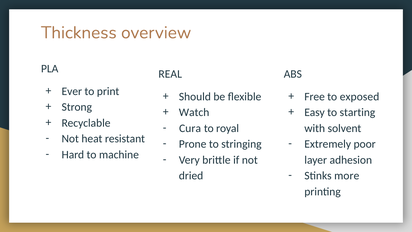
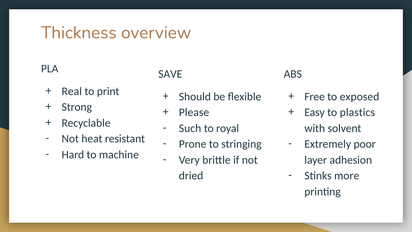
REAL: REAL -> SAVE (170, 74)
Ever: Ever -> Real (72, 91)
Watch: Watch -> Please (194, 112)
starting: starting -> plastics (357, 112)
Cura: Cura -> Such (190, 128)
